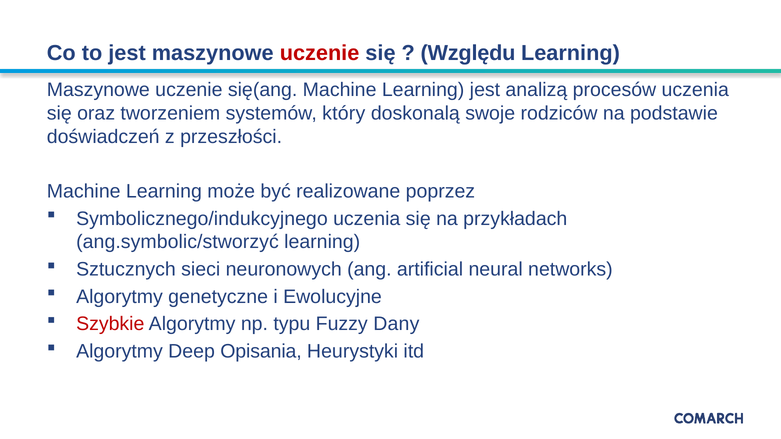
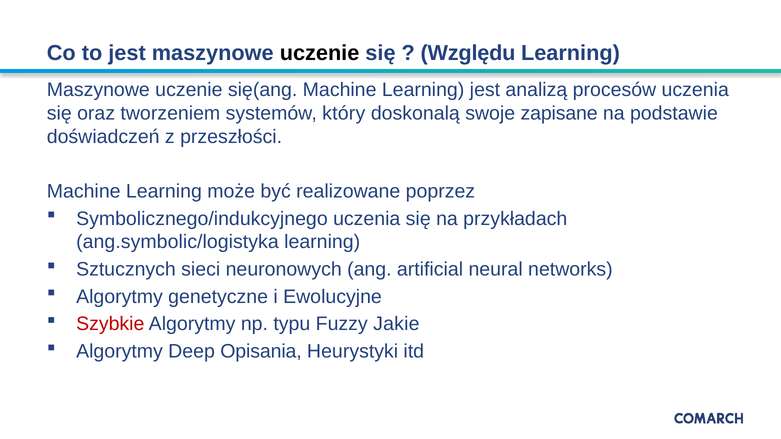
uczenie colour: red -> black (320, 53)
rodziców: rodziców -> zapisane (559, 113)
ang.symbolic/stworzyć: ang.symbolic/stworzyć -> ang.symbolic/logistyka (177, 242)
Dany: Dany -> Jakie (396, 324)
